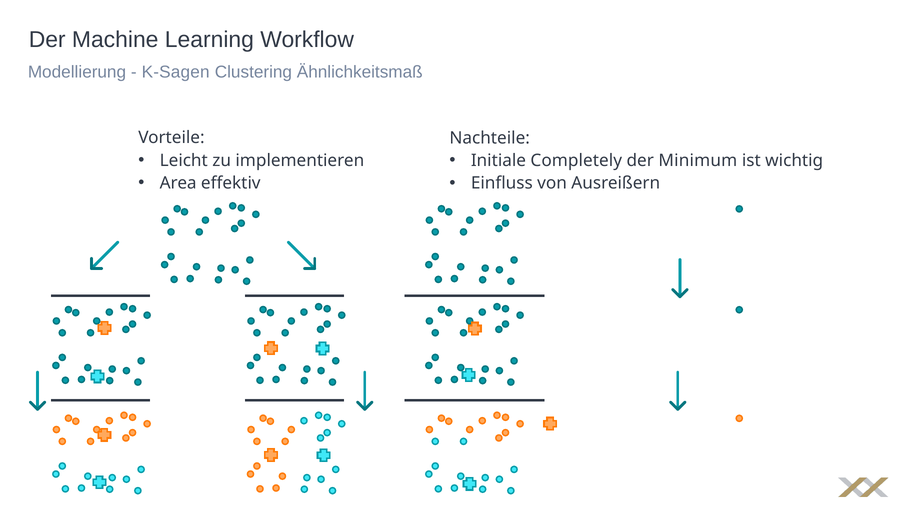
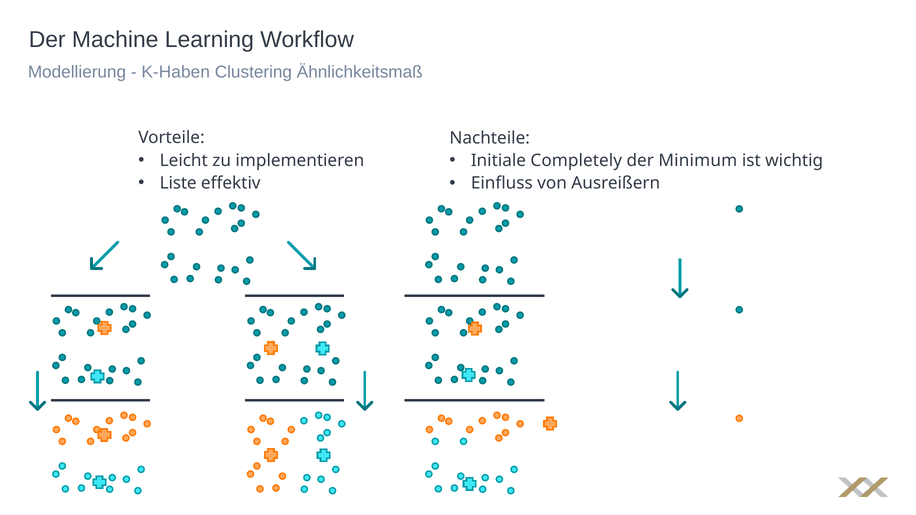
K-Sagen: K-Sagen -> K-Haben (176, 72)
Area: Area -> Liste (178, 183)
